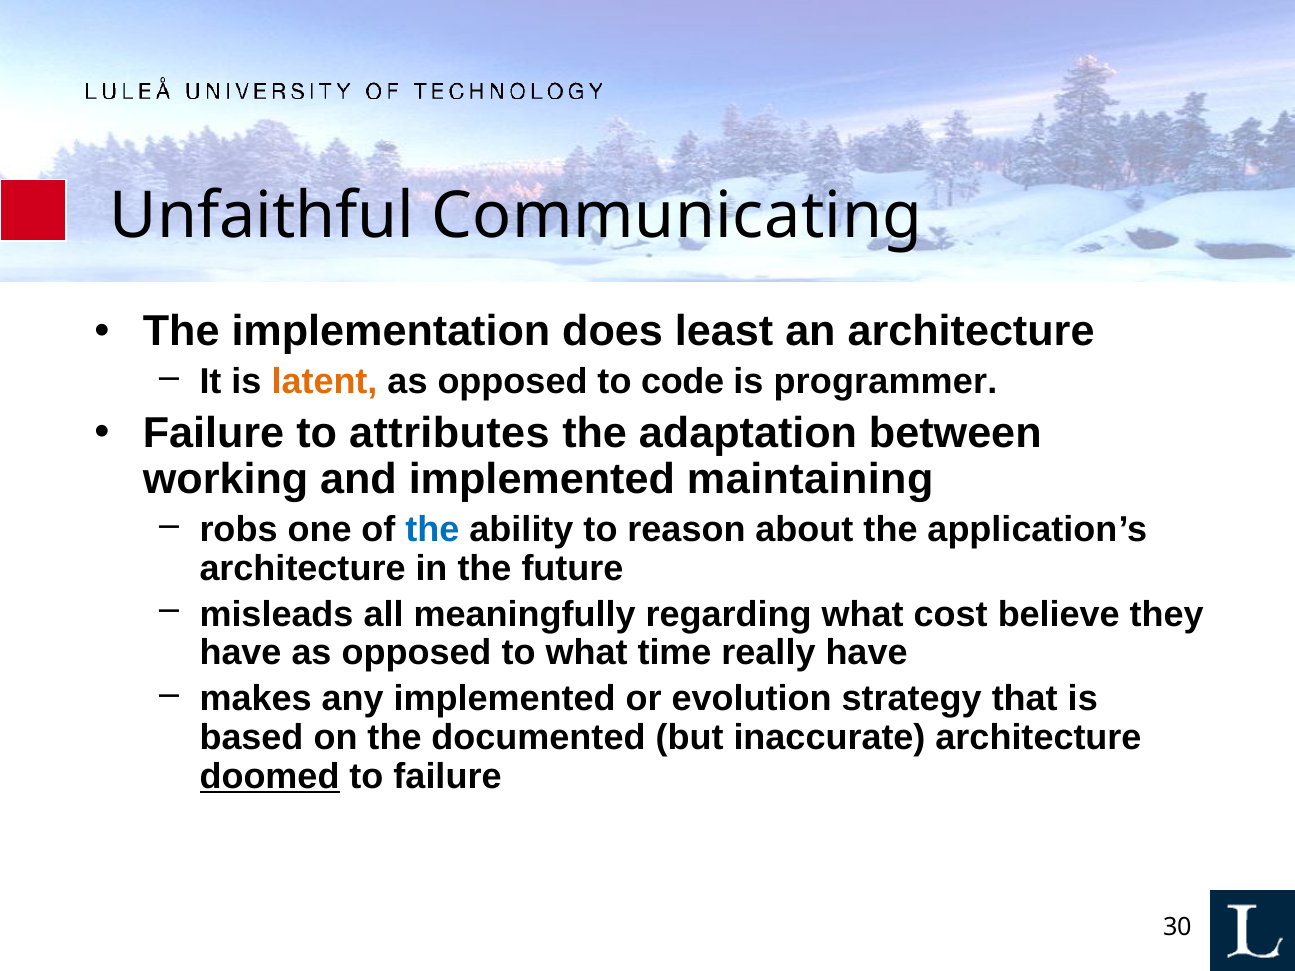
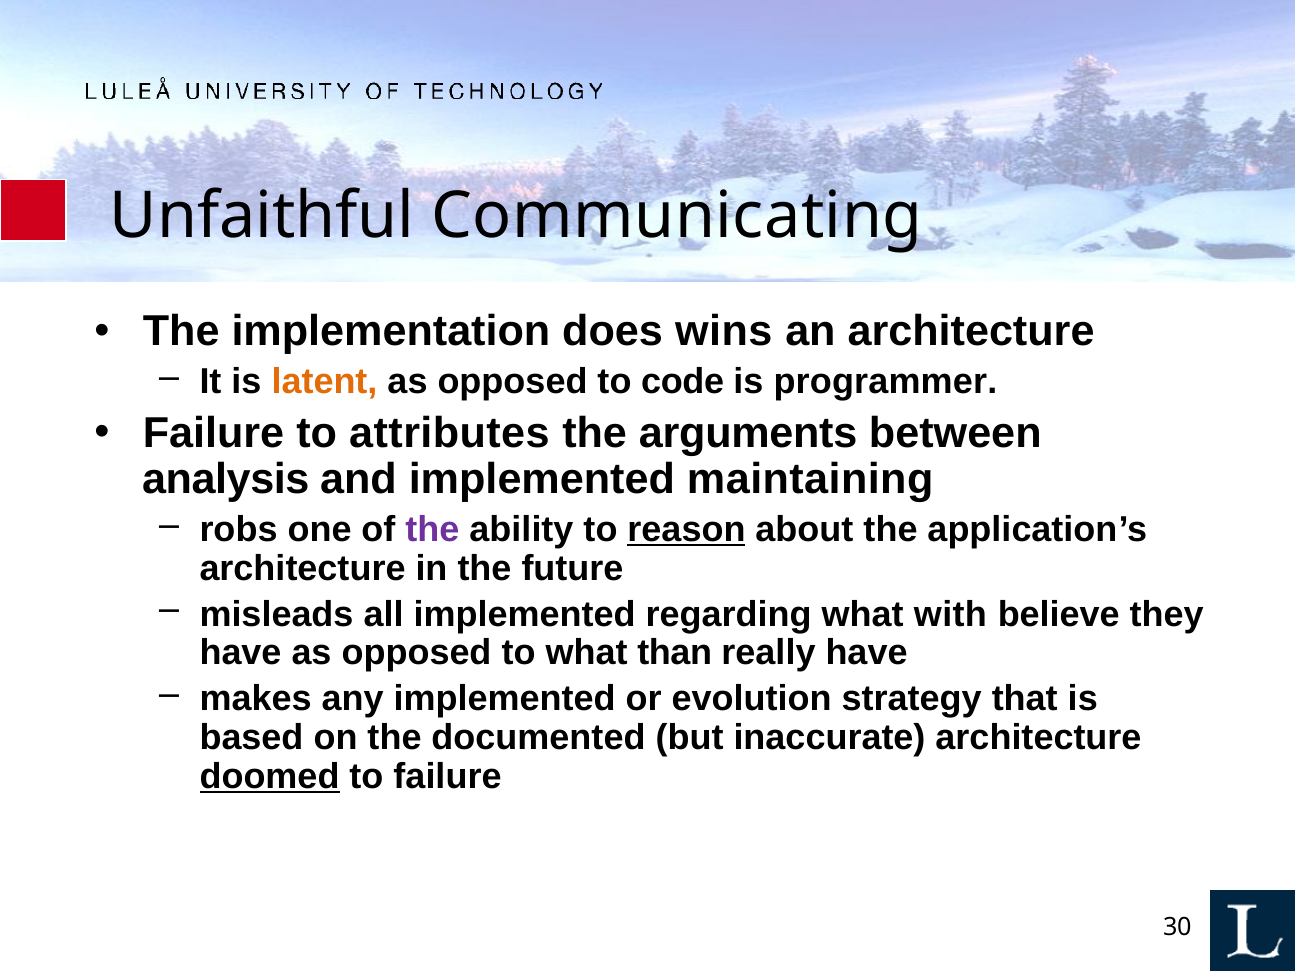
least: least -> wins (724, 332)
adaptation: adaptation -> arguments (748, 433)
working: working -> analysis (226, 480)
the colour: blue -> purple (432, 530)
reason underline: none -> present (686, 530)
all meaningfully: meaningfully -> implemented (525, 614)
cost: cost -> with (950, 614)
time: time -> than (675, 653)
